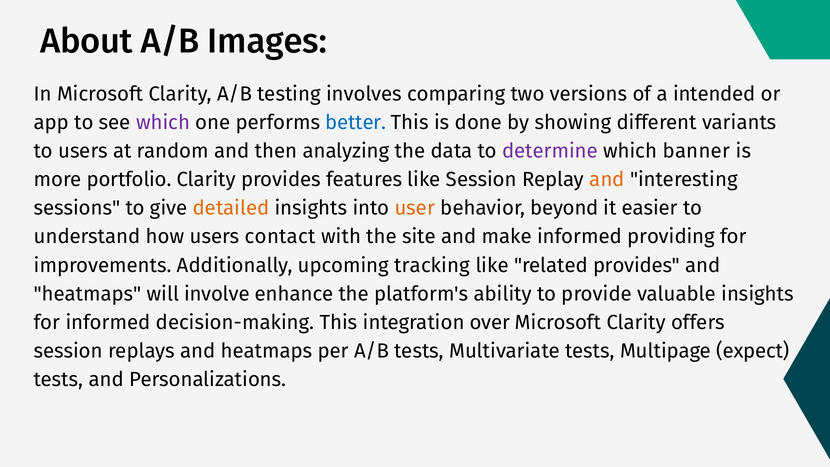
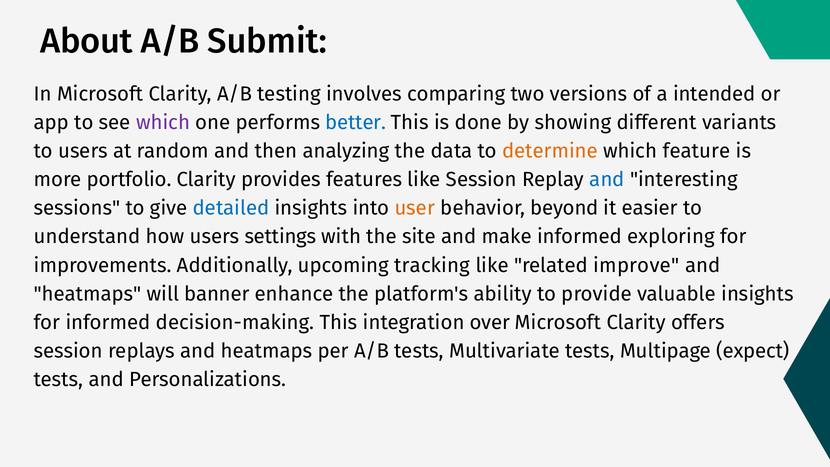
Images: Images -> Submit (267, 41)
determine colour: purple -> orange (550, 151)
banner: banner -> feature (696, 151)
and colour: orange -> blue (607, 180)
detailed colour: orange -> blue (231, 208)
contact: contact -> settings (280, 237)
providing: providing -> exploring (671, 237)
related provides: provides -> improve (636, 265)
involve: involve -> banner (217, 294)
